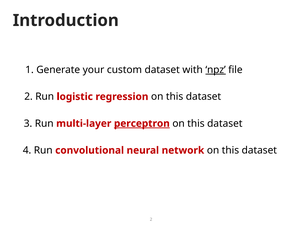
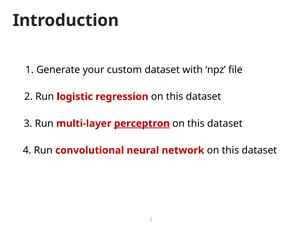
npz underline: present -> none (216, 70)
